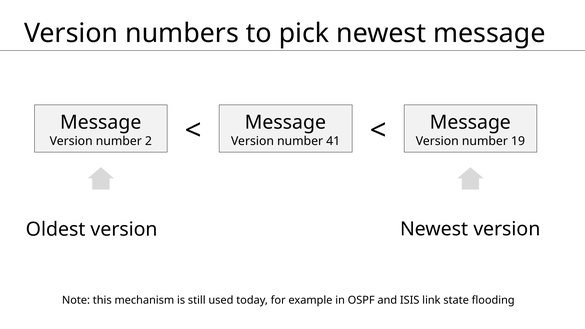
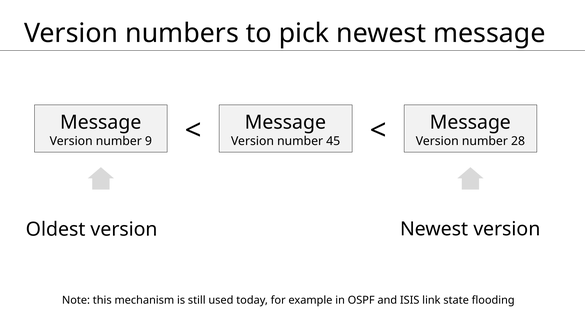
2: 2 -> 9 (148, 141)
41: 41 -> 45 (333, 141)
19: 19 -> 28 (518, 141)
